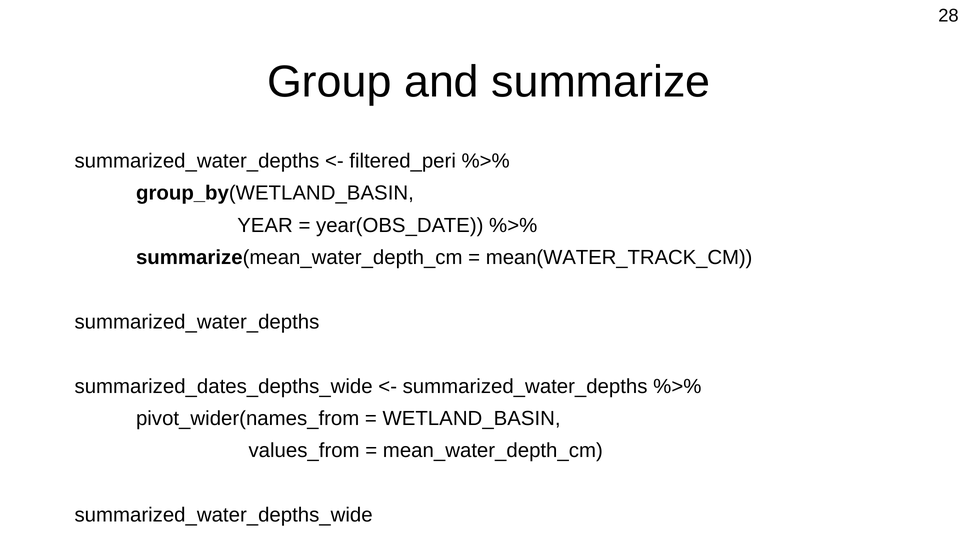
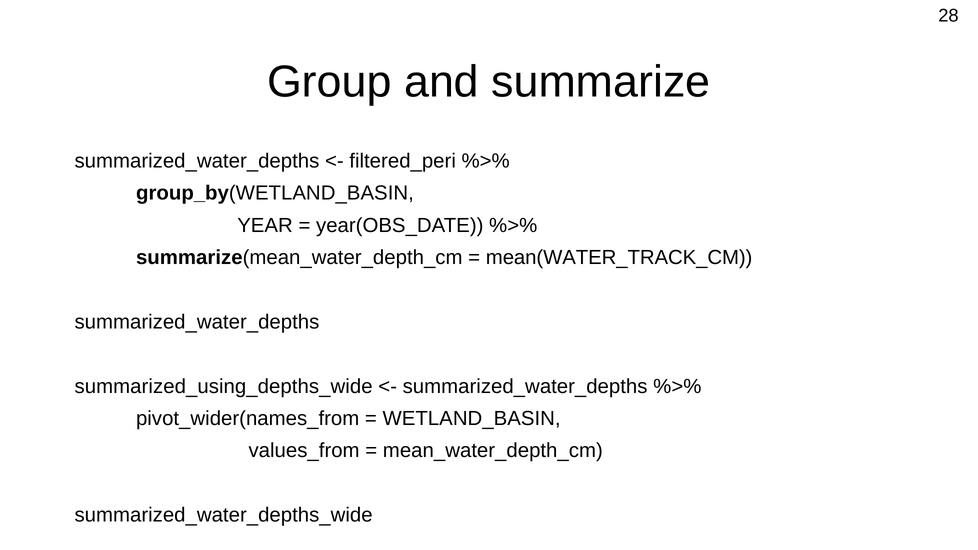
summarized_dates_depths_wide: summarized_dates_depths_wide -> summarized_using_depths_wide (224, 386)
